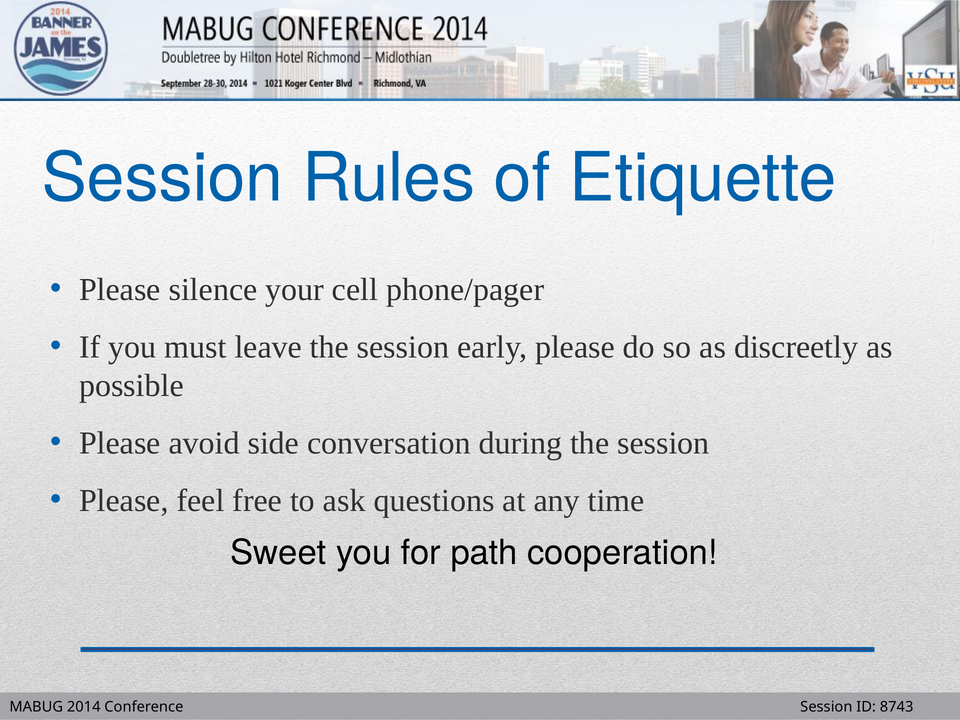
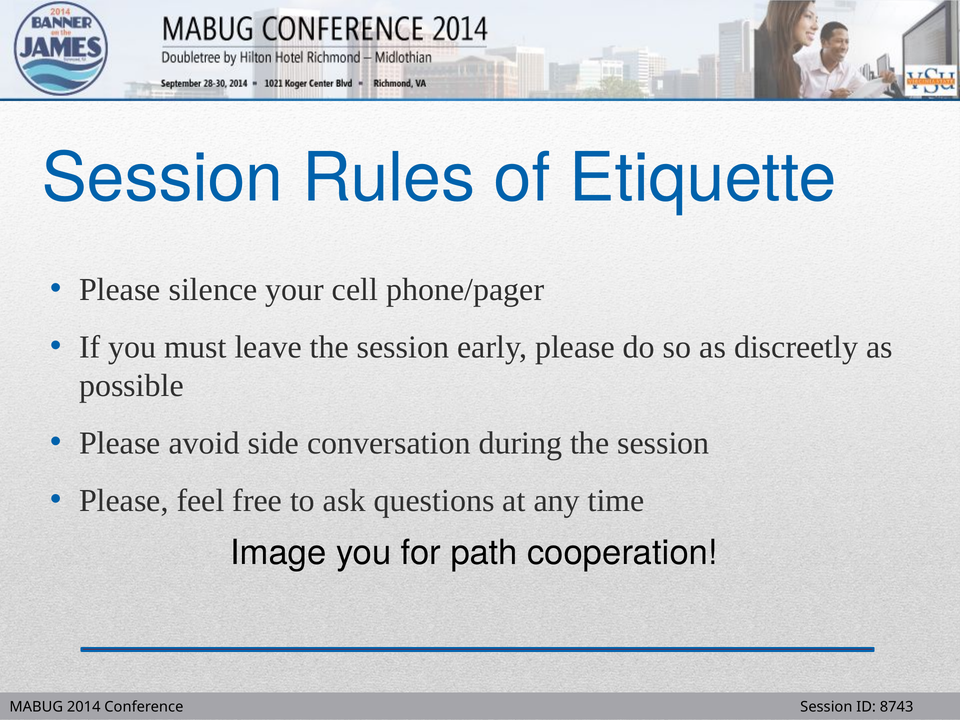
Sweet: Sweet -> Image (278, 553)
